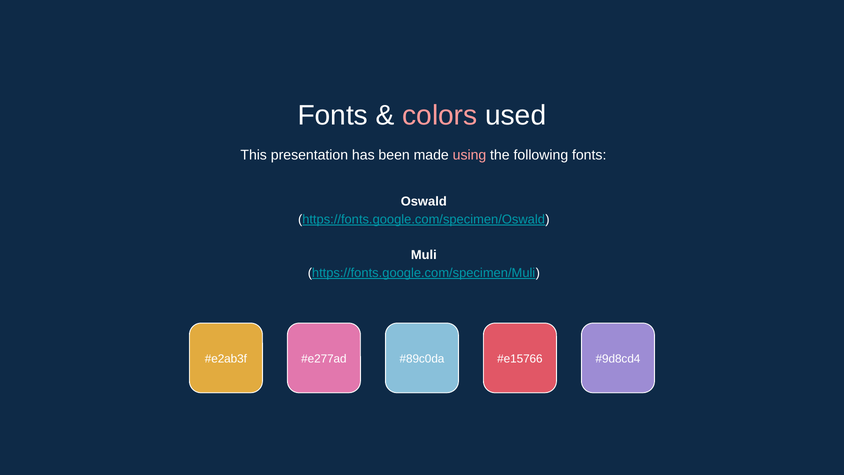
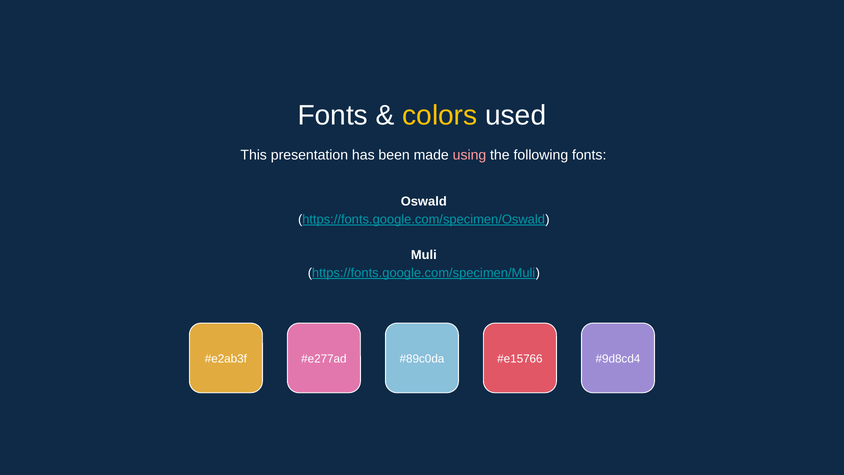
colors colour: pink -> yellow (440, 115)
